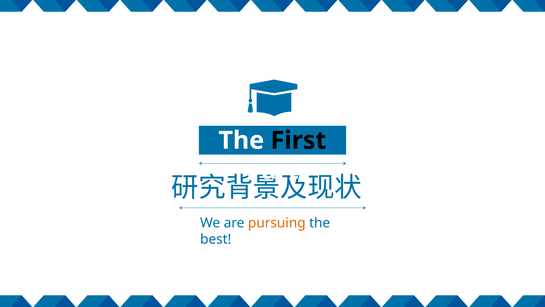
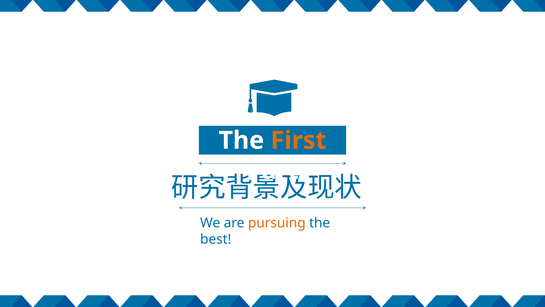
First colour: black -> orange (298, 140)
